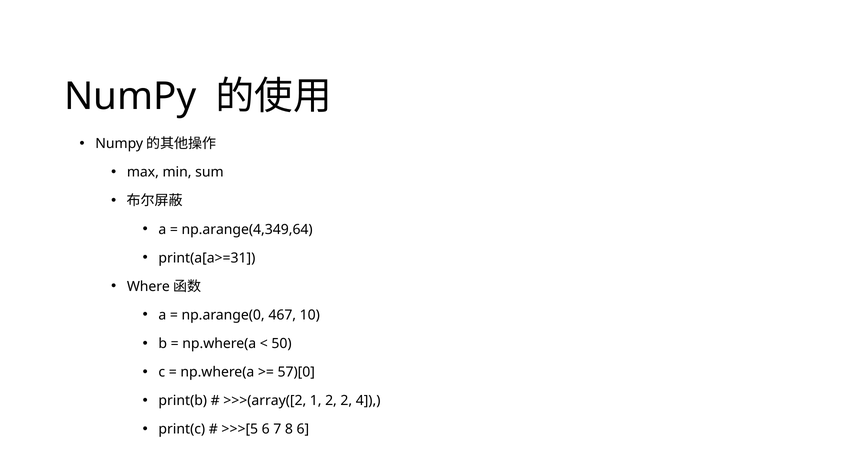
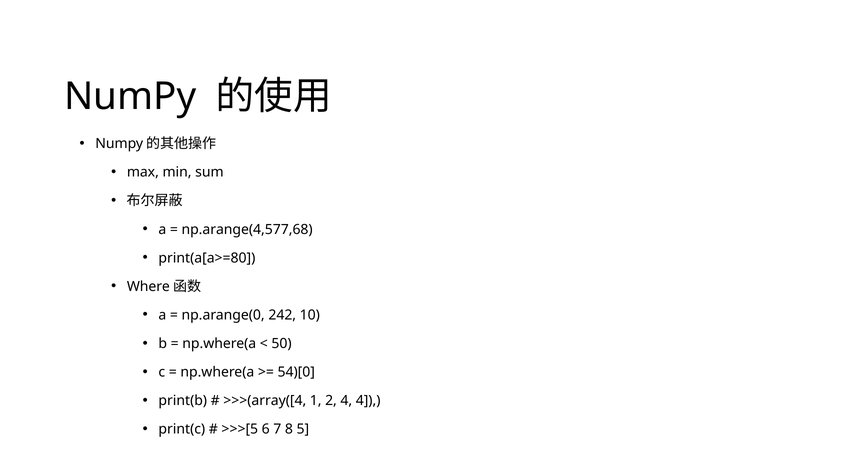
np.arange(4,349,64: np.arange(4,349,64 -> np.arange(4,577,68 (247, 230)
print(a[a>=31: print(a[a>=31 -> print(a[a>=80 (207, 258)
467: 467 -> 242 (282, 315)
57)[0: 57)[0 -> 54)[0 (296, 373)
>>>(array([2: >>>(array([2 -> >>>(array([4 (265, 401)
2 2: 2 -> 4 (346, 401)
8 6: 6 -> 5 (303, 430)
